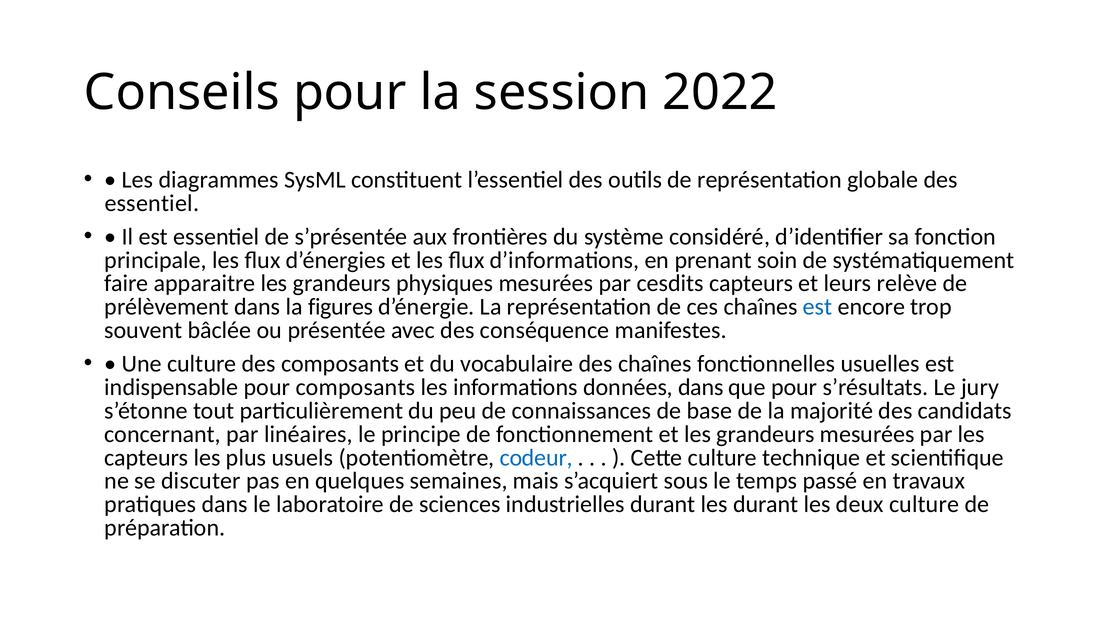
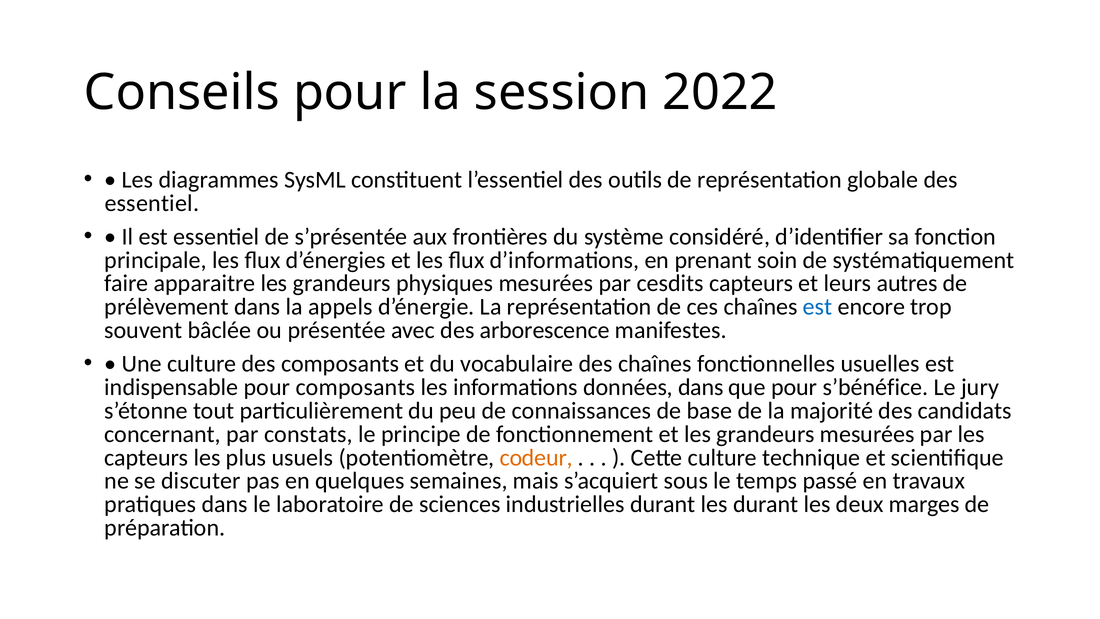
relève: relève -> autres (907, 283)
figures: figures -> appels (340, 307)
conséquence: conséquence -> arborescence (545, 330)
s’résultats: s’résultats -> s’bénéfice (876, 387)
linéaires: linéaires -> constats (309, 434)
codeur colour: blue -> orange (536, 457)
deux culture: culture -> marges (924, 504)
